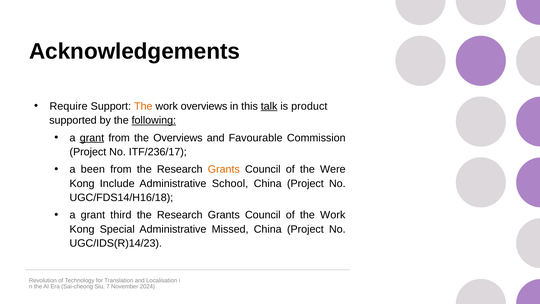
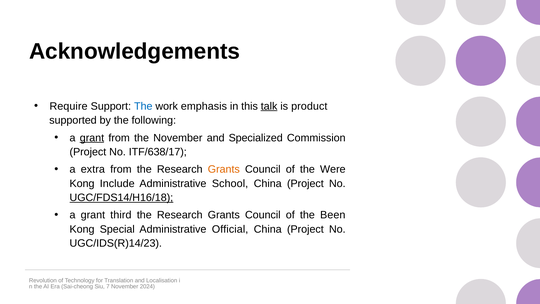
The colour: orange -> blue (143, 106)
work overviews: overviews -> emphasis (204, 106)
following underline: present -> none (154, 120)
the Overviews: Overviews -> November (178, 138)
Favourable: Favourable -> Specialized (256, 138)
ITF/236/17: ITF/236/17 -> ITF/638/17 (158, 152)
been: been -> extra (93, 169)
UGC/FDS14/H16/18 underline: none -> present (121, 197)
of the Work: Work -> Been (333, 215)
Missed: Missed -> Official (230, 229)
